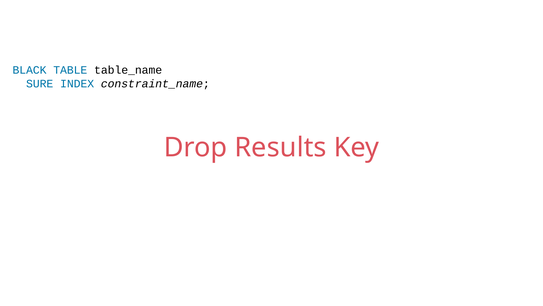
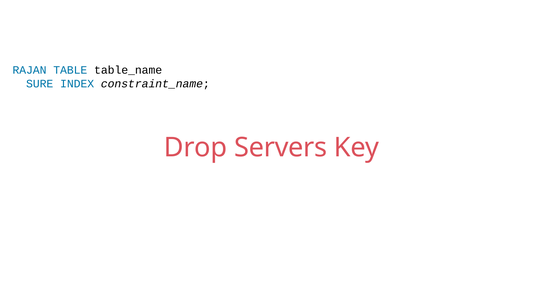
BLACK: BLACK -> RAJAN (30, 70)
Results: Results -> Servers (281, 147)
